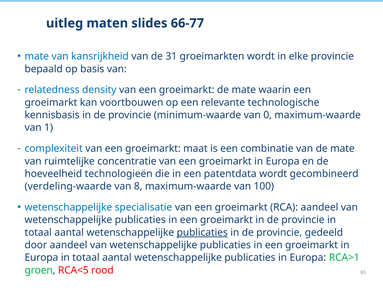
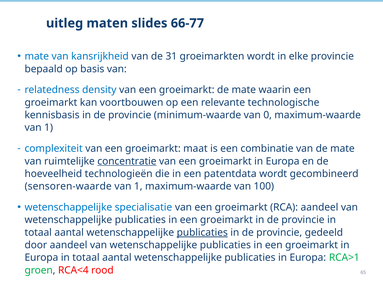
concentratie underline: none -> present (127, 161)
verdeling-waarde: verdeling-waarde -> sensoren-waarde (68, 186)
8: 8 -> 1 (138, 186)
RCA<5: RCA<5 -> RCA<4 (73, 270)
